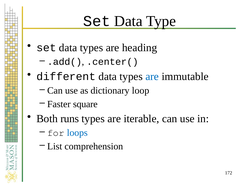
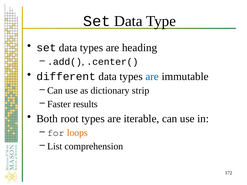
loop: loop -> strip (141, 91)
square: square -> results (85, 104)
runs: runs -> root (70, 119)
loops colour: blue -> orange (77, 133)
